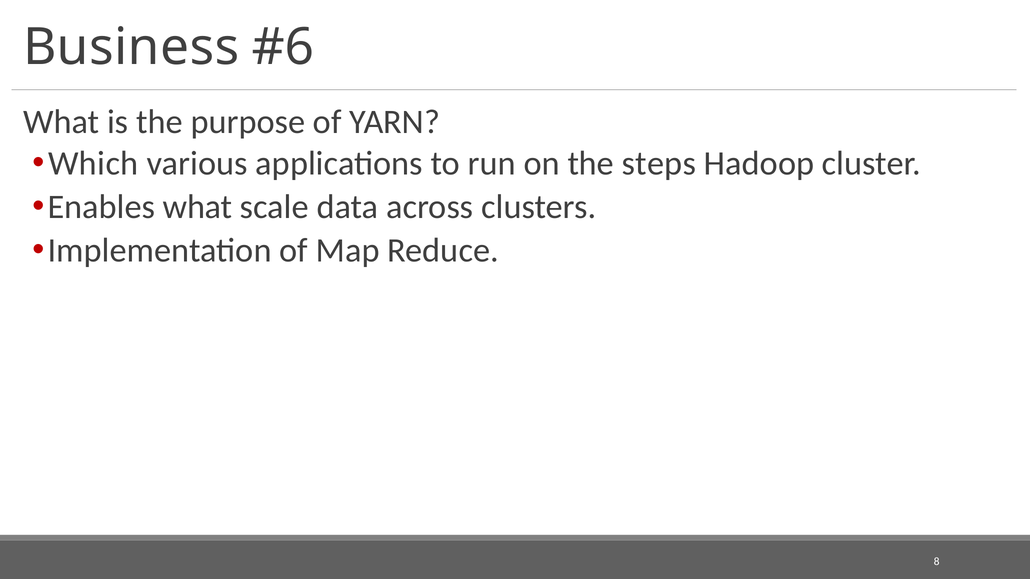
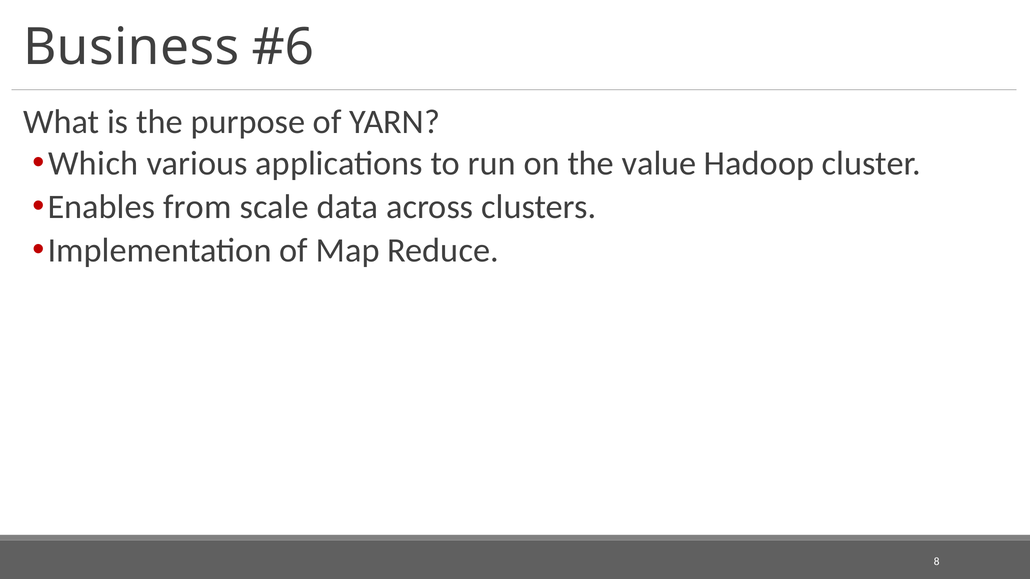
steps: steps -> value (659, 163)
Enables what: what -> from (197, 207)
